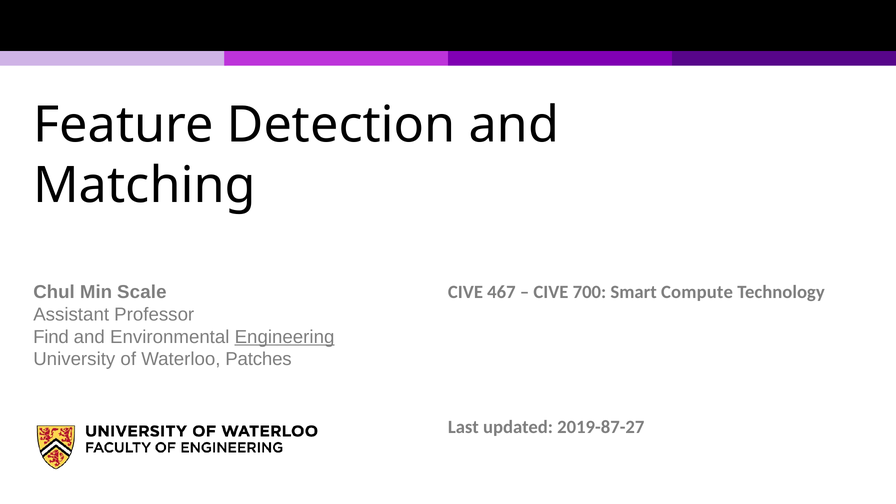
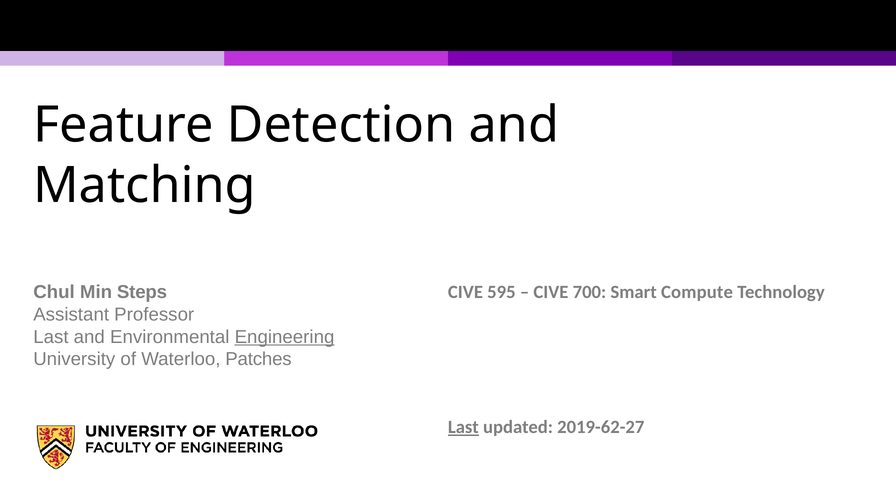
Scale: Scale -> Steps (142, 292)
467: 467 -> 595 (501, 292)
Find: Find -> Last (51, 337)
Last underline: none -> present (463, 427)
2019-87-27: 2019-87-27 -> 2019-62-27 (601, 427)
